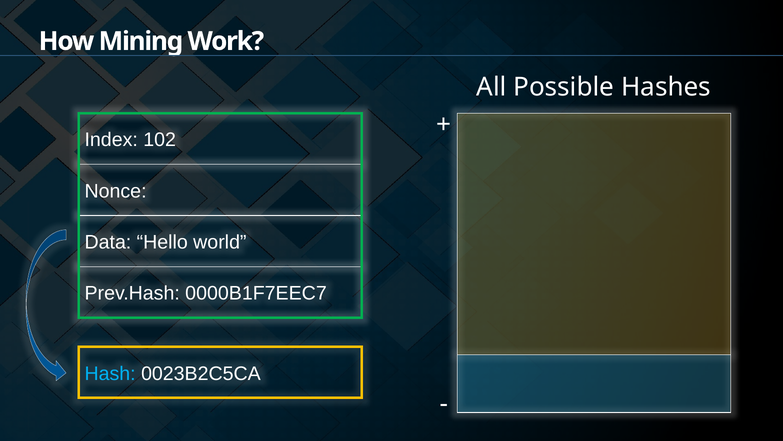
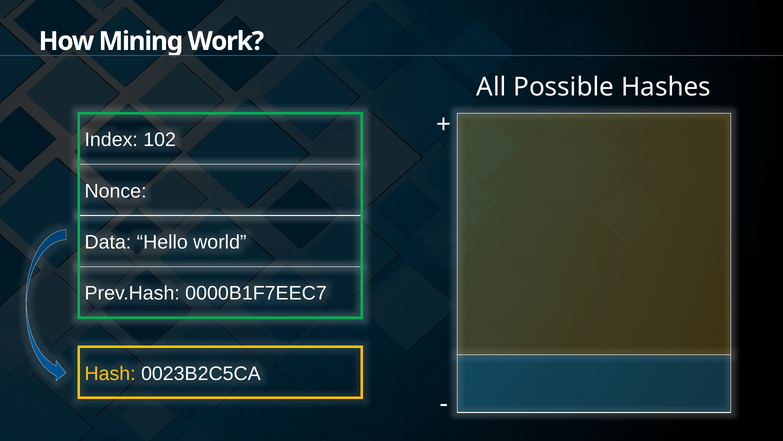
Hash colour: light blue -> yellow (110, 373)
